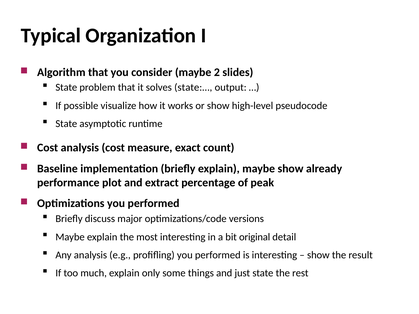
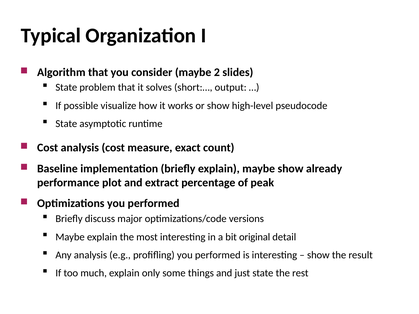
state:…: state:… -> short:… (193, 88)
